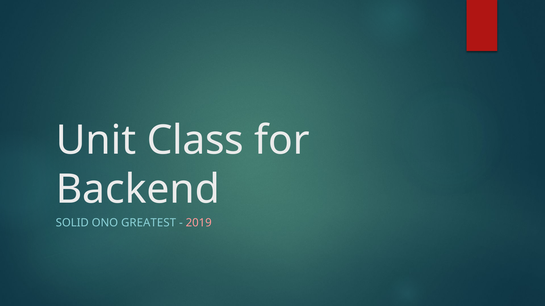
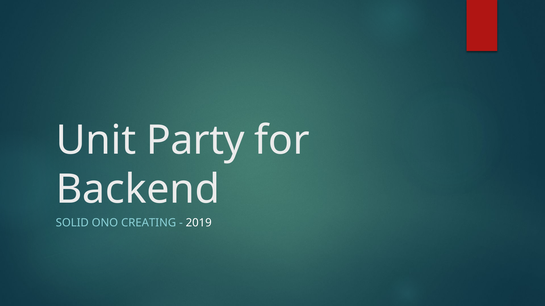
Class: Class -> Party (195, 141)
GREATEST: GREATEST -> CREATING (149, 223)
2019 colour: pink -> white (199, 223)
